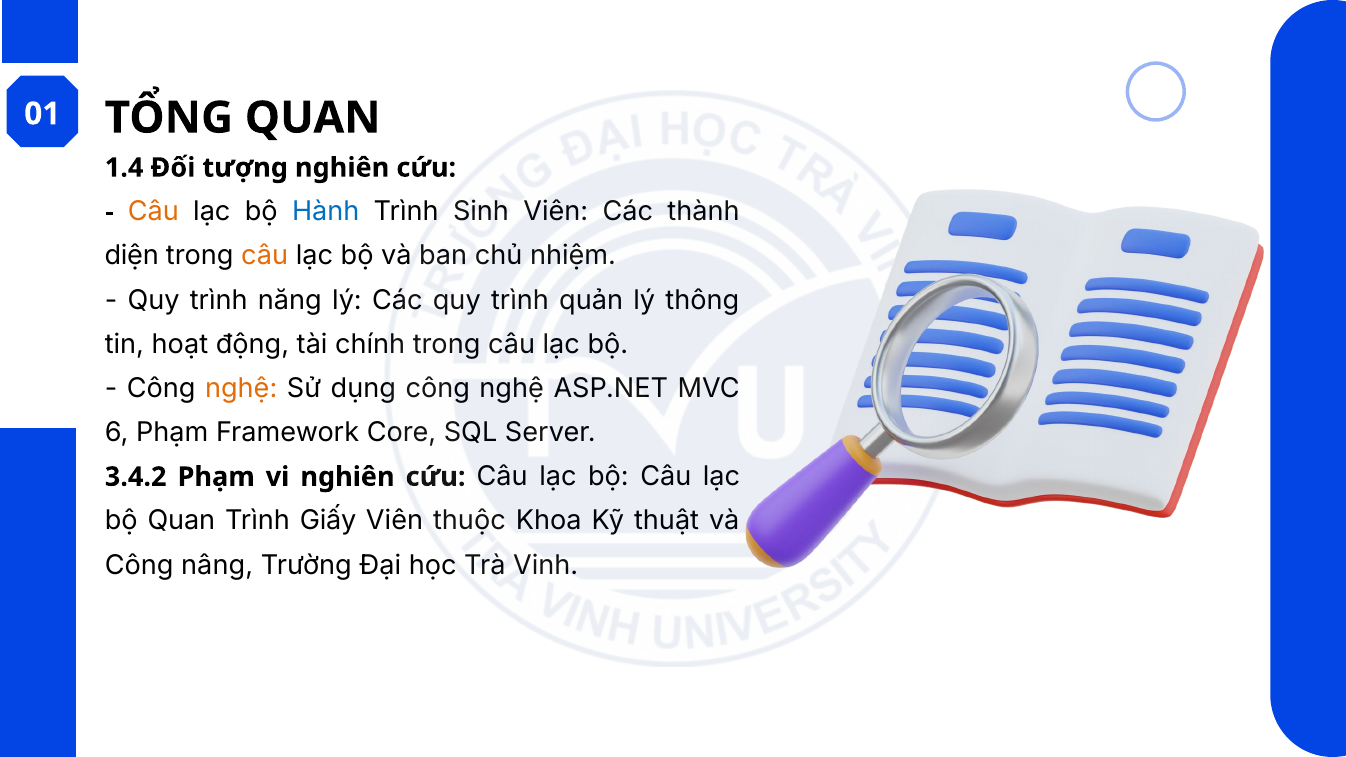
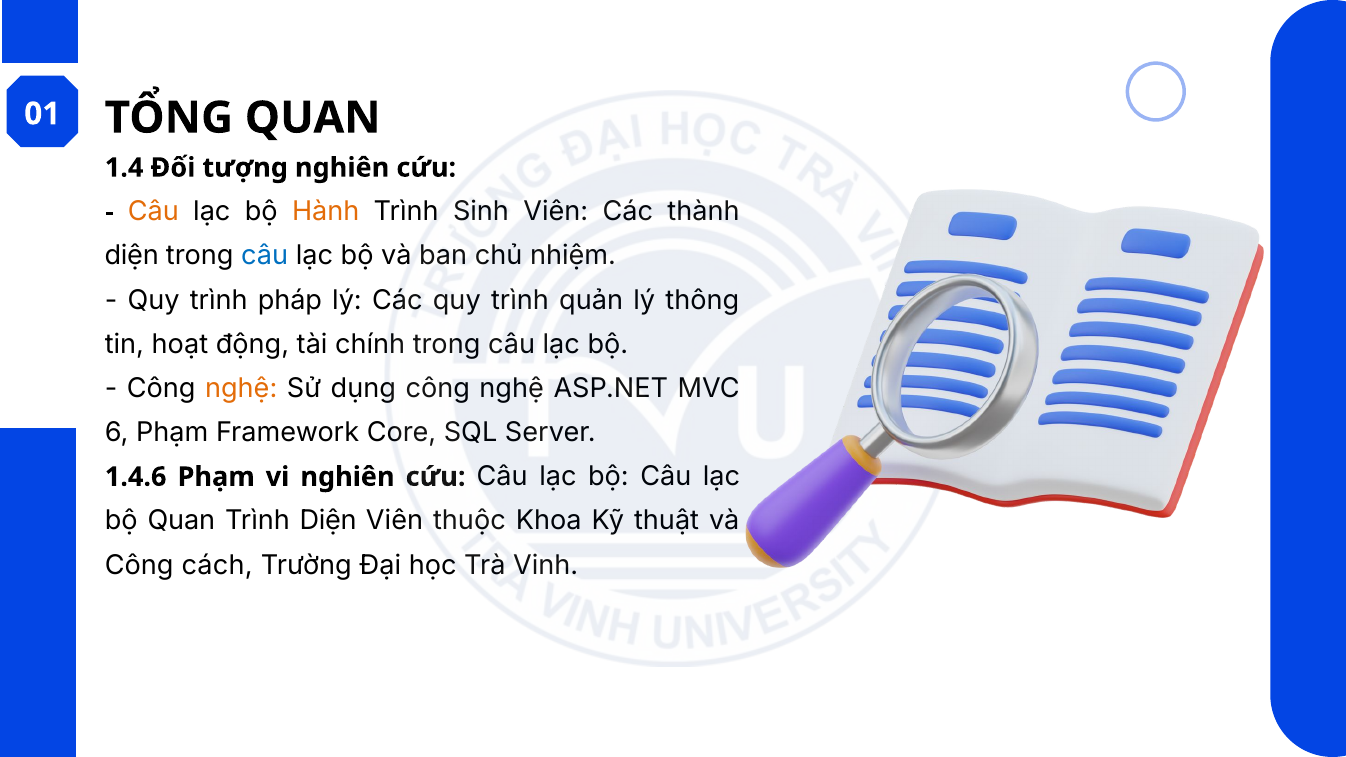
Hành colour: blue -> orange (326, 212)
câu colour: orange -> blue (265, 256)
năng: năng -> pháp (290, 300)
3.4.2: 3.4.2 -> 1.4.6 (136, 477)
Trình Giấy: Giấy -> Diện (328, 521)
nâng: nâng -> cách (217, 565)
